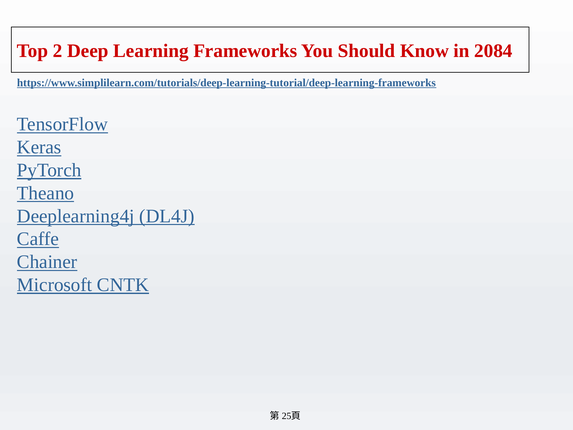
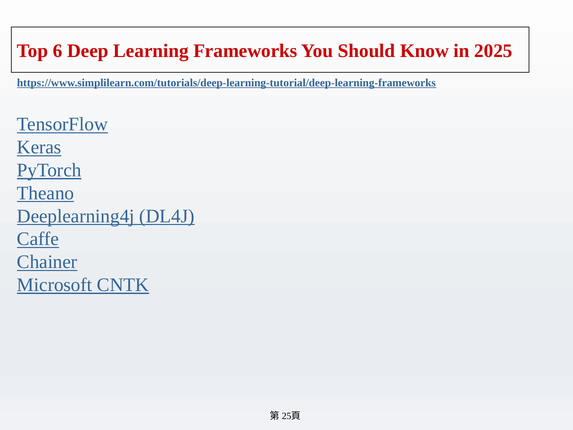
2: 2 -> 6 (58, 51)
2084: 2084 -> 2025 (493, 51)
